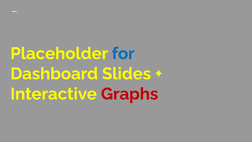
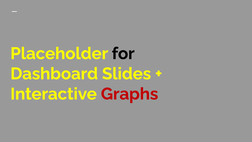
for colour: blue -> black (123, 53)
